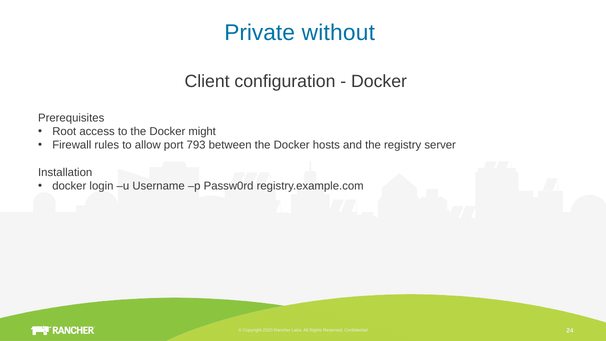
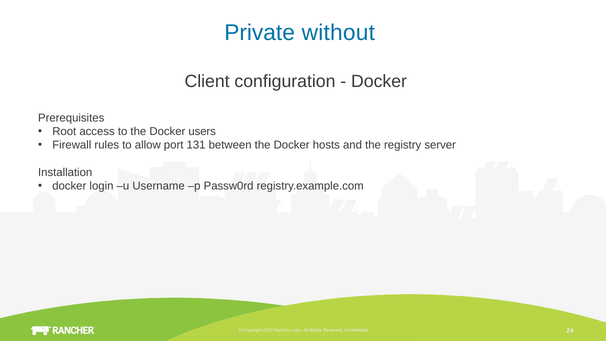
might: might -> users (202, 131)
793: 793 -> 131 (196, 145)
